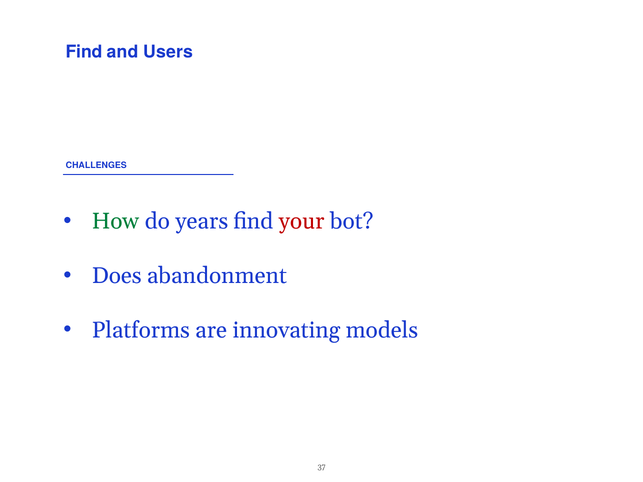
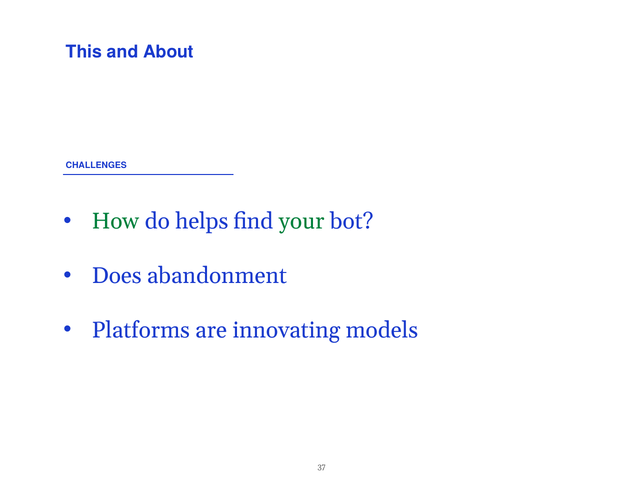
Find: Find -> This (84, 52)
Users: Users -> About (169, 52)
years: years -> helps (202, 221)
your colour: red -> green (302, 221)
